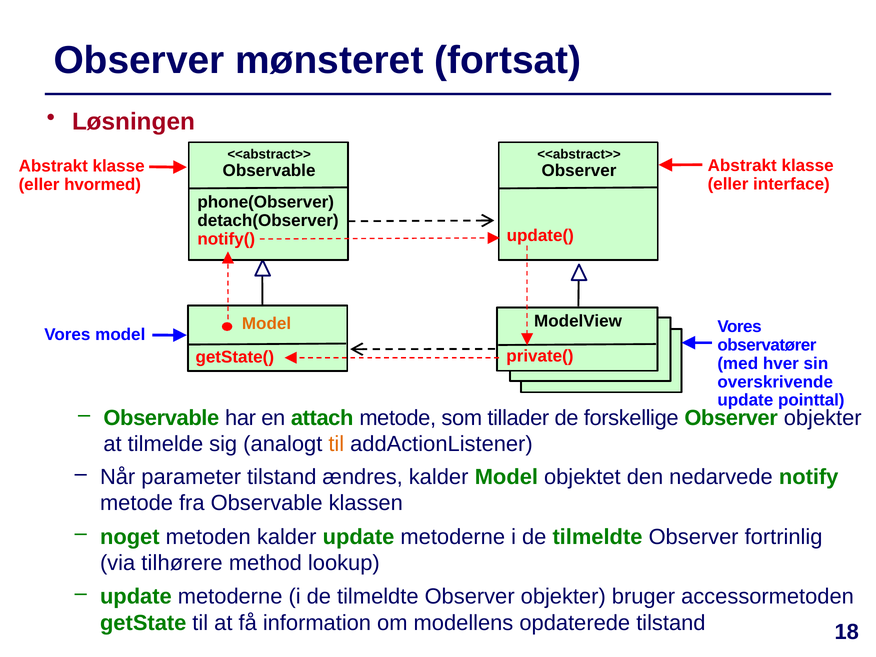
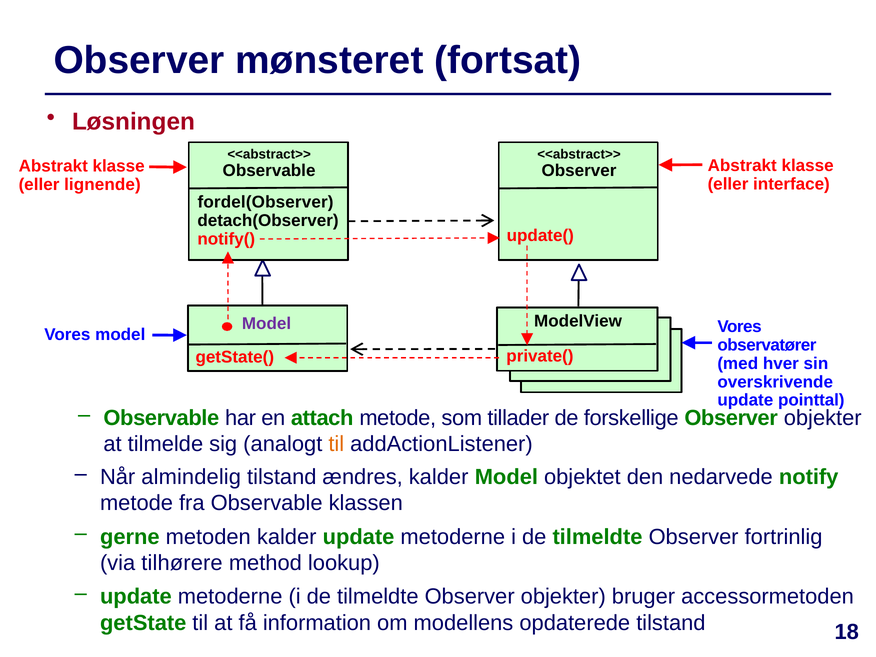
hvormed: hvormed -> lignende (102, 185)
phone(Observer: phone(Observer -> fordel(Observer (266, 202)
Model colour: orange -> purple (267, 323)
parameter: parameter -> almindelig (191, 477)
noget: noget -> gerne (130, 537)
